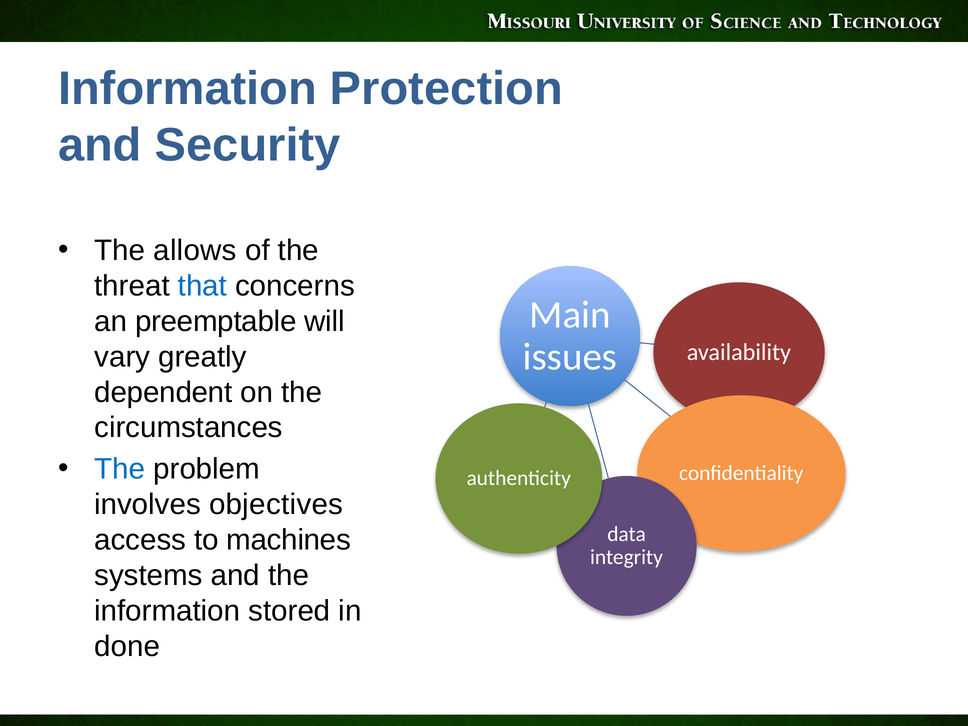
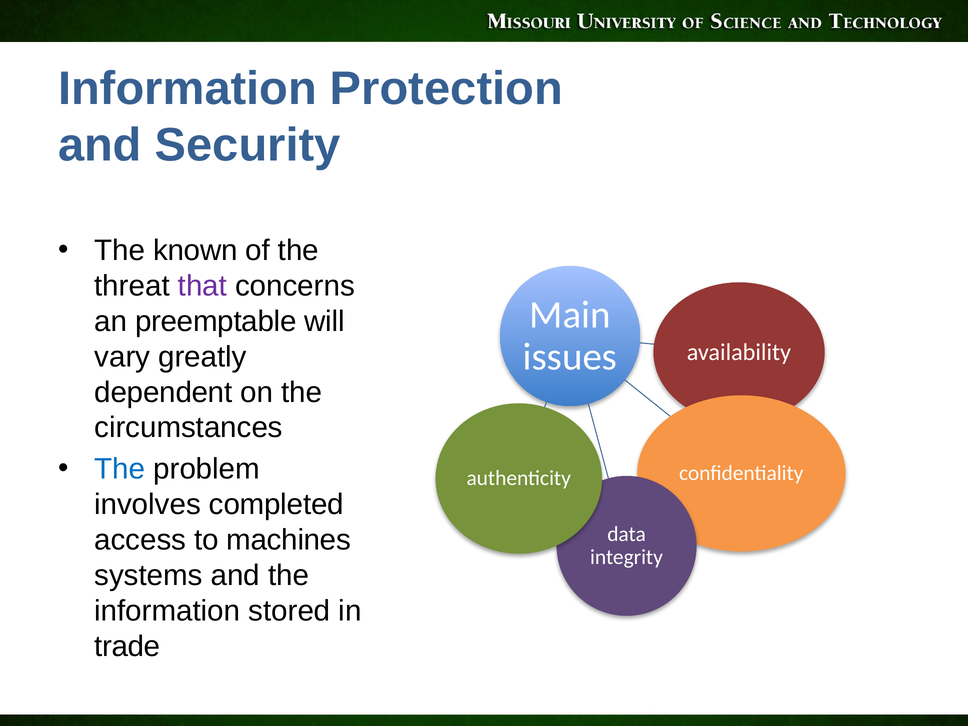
allows: allows -> known (195, 250)
that colour: blue -> purple (202, 286)
objectives: objectives -> completed (276, 505)
done: done -> trade (127, 646)
